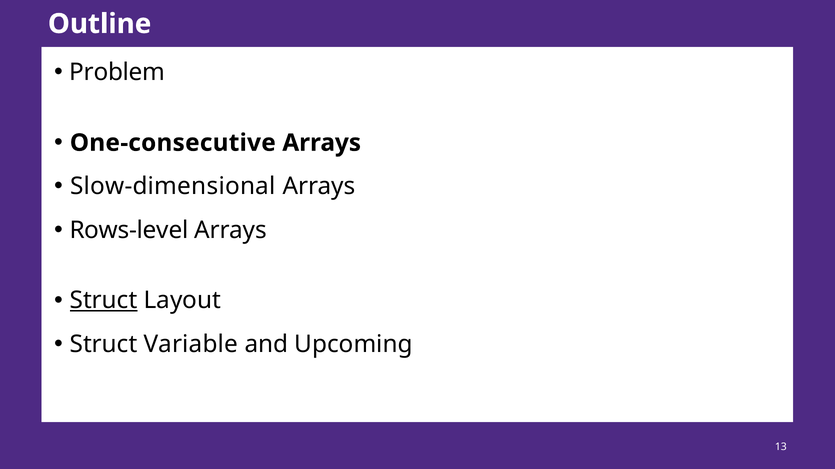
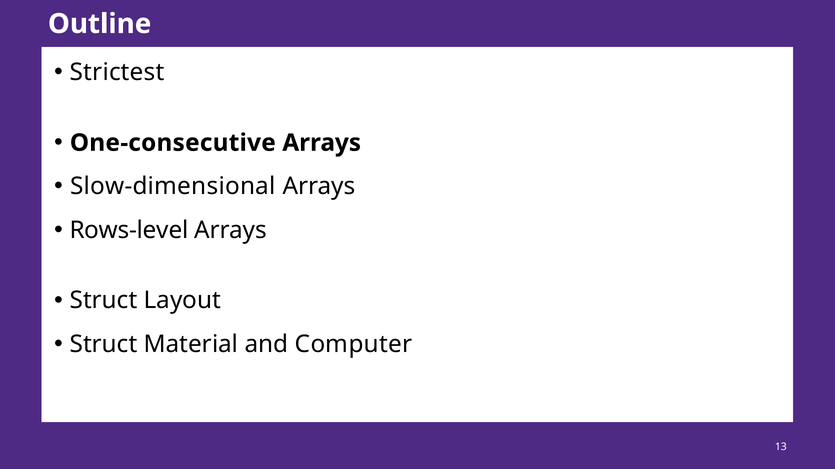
Problem: Problem -> Strictest (117, 72)
Struct underline: present -> none (104, 301)
Variable: Variable -> Material (191, 345)
Upcoming: Upcoming -> Computer (353, 345)
